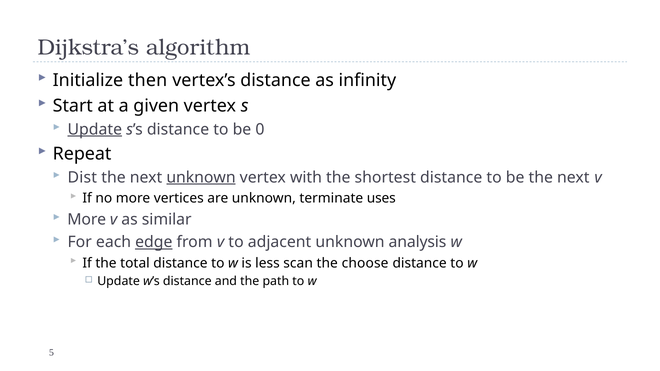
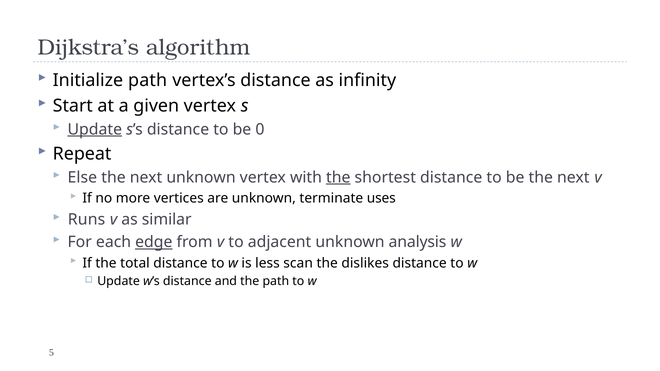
Initialize then: then -> path (148, 80)
Dist: Dist -> Else (82, 177)
unknown underline: present -> none (201, 177)
the underline: none -> present (338, 177)
More: More -> Runs (87, 220)
choose: choose -> dislikes (365, 263)
